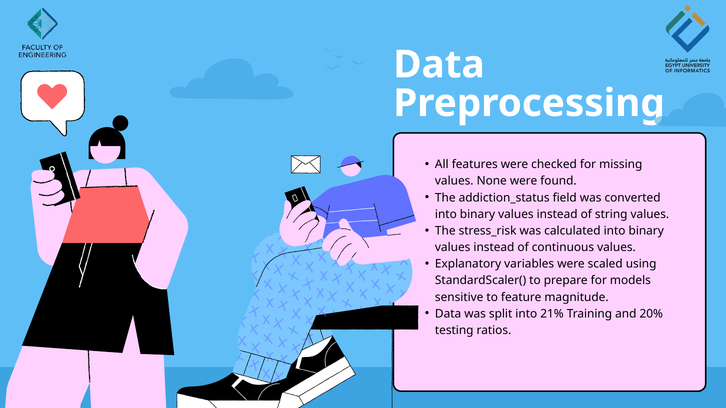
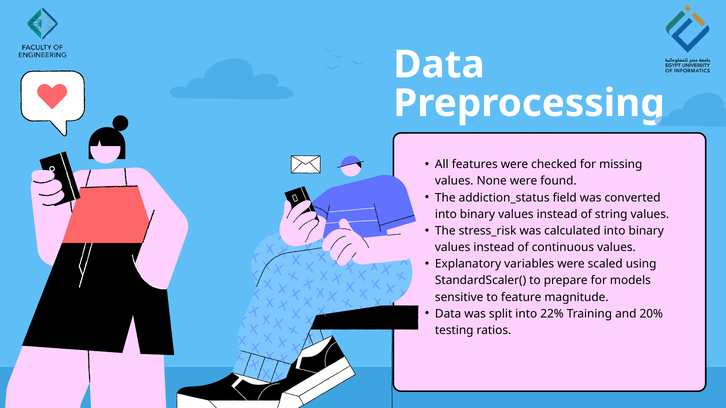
21%: 21% -> 22% (552, 314)
